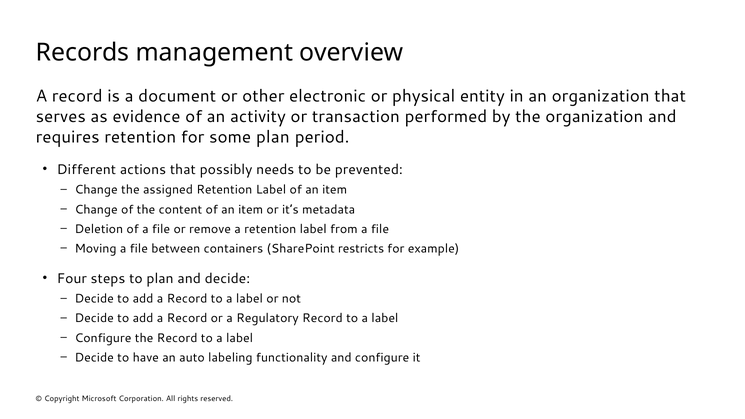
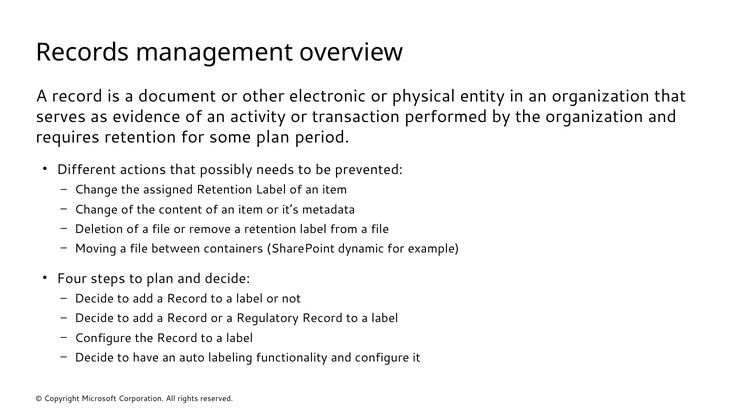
restricts: restricts -> dynamic (361, 249)
